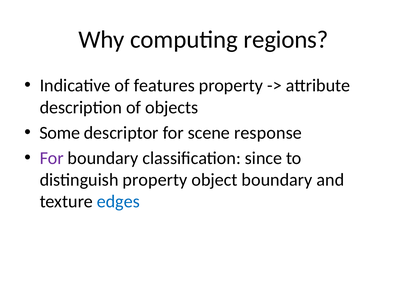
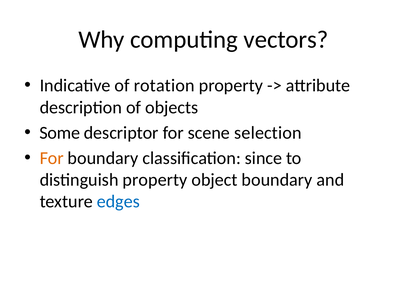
regions: regions -> vectors (286, 39)
features: features -> rotation (164, 85)
response: response -> selection (268, 132)
For colour: purple -> orange (52, 158)
